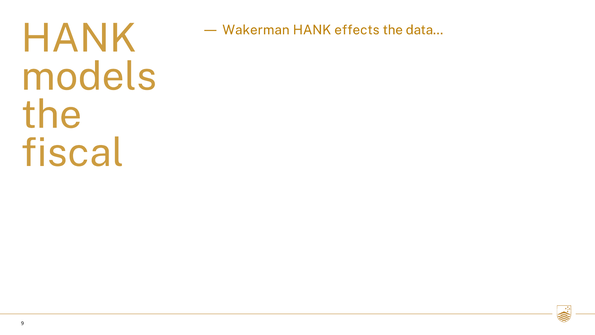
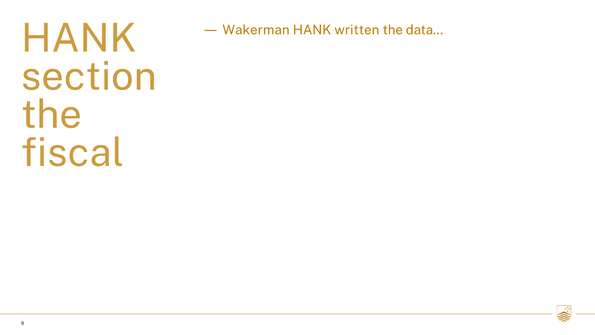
effects: effects -> written (357, 30)
models: models -> section (89, 77)
